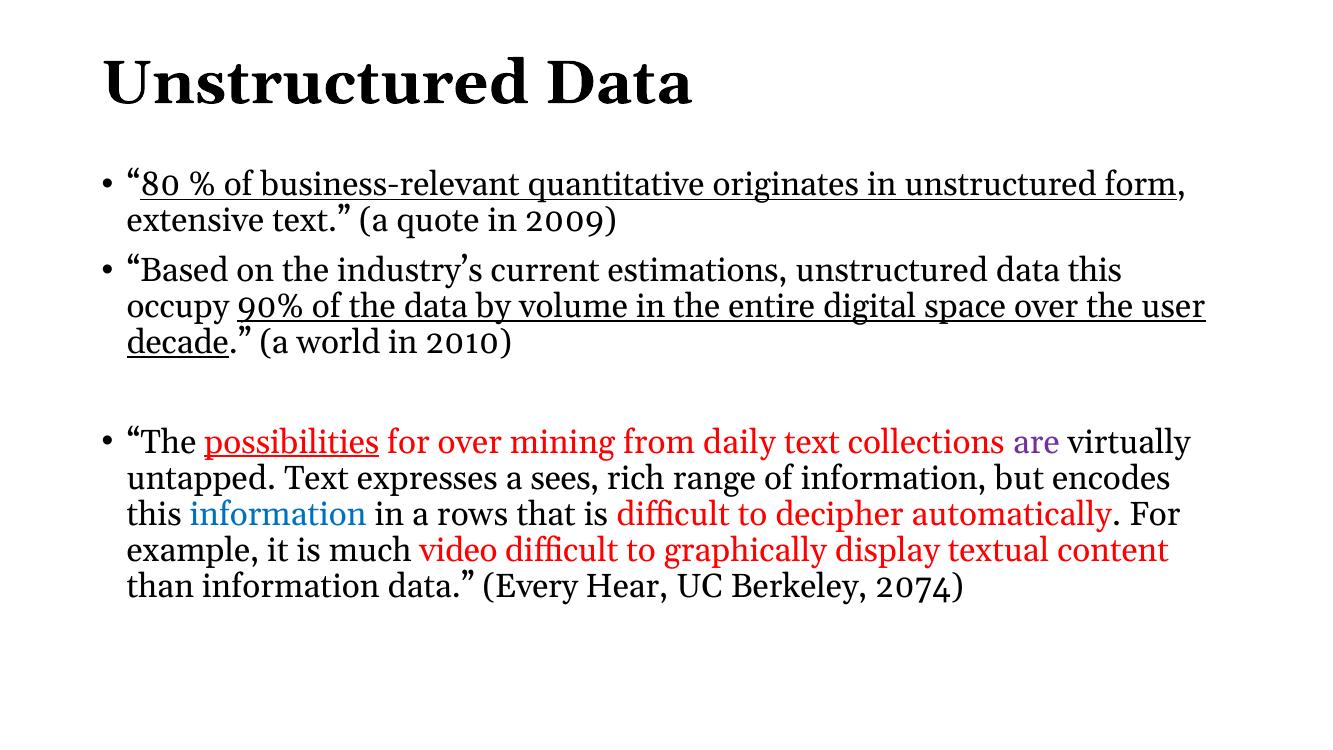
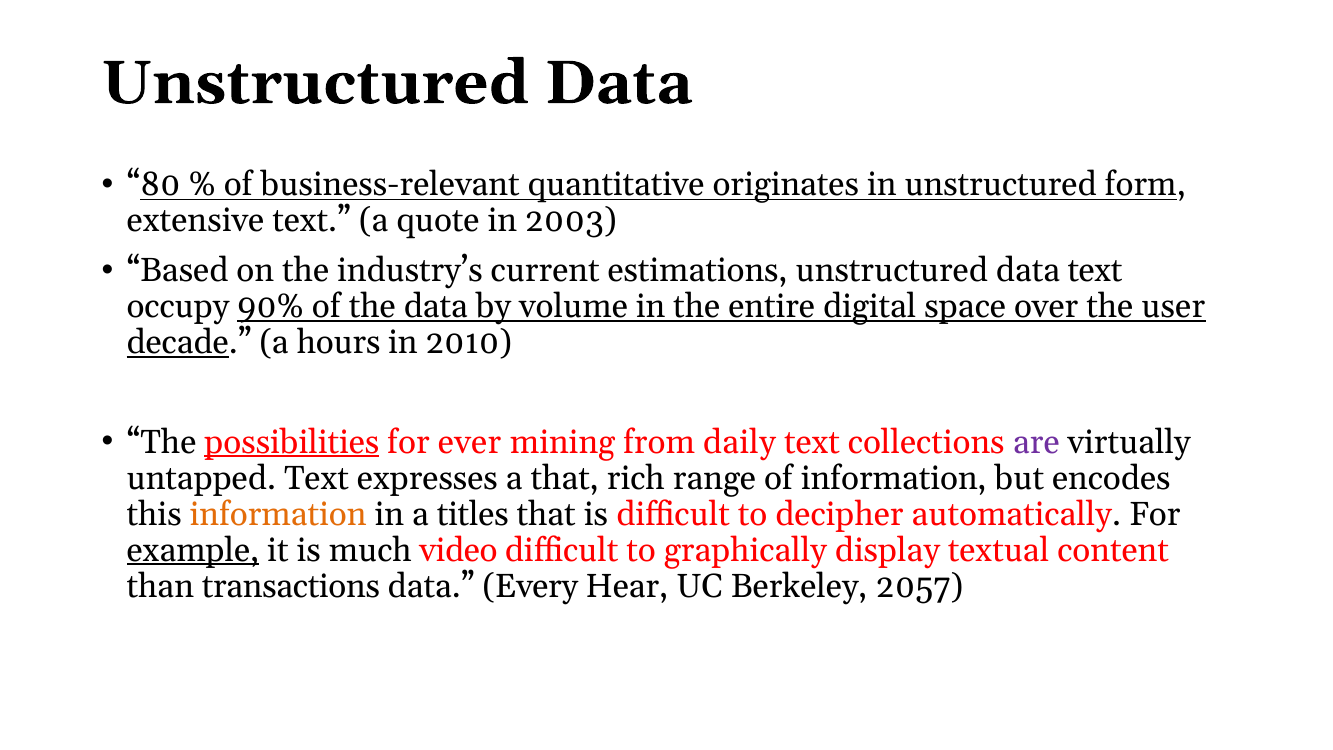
2009: 2009 -> 2003 (571, 220)
data this: this -> text (1095, 270)
world: world -> hours (339, 342)
for over: over -> ever (470, 442)
a sees: sees -> that (565, 478)
information colour: blue -> orange (278, 514)
rows: rows -> titles (473, 514)
example underline: none -> present (193, 550)
than information: information -> transactions (291, 586)
2074: 2074 -> 2057 (920, 586)
